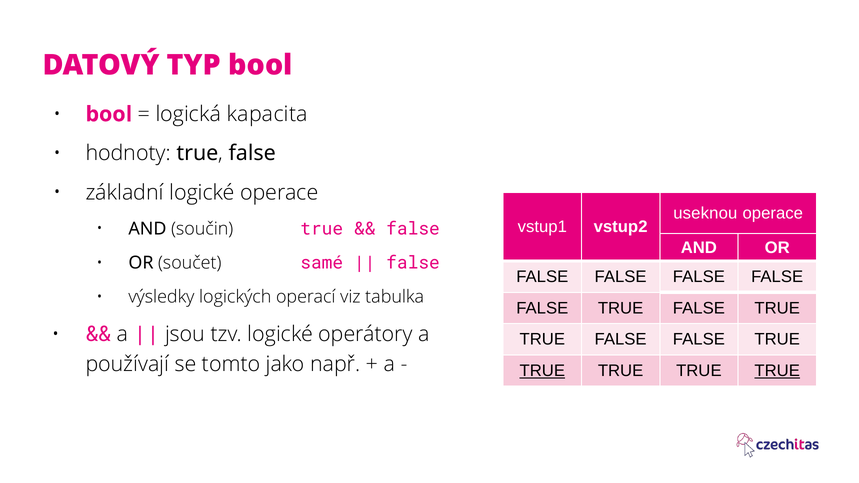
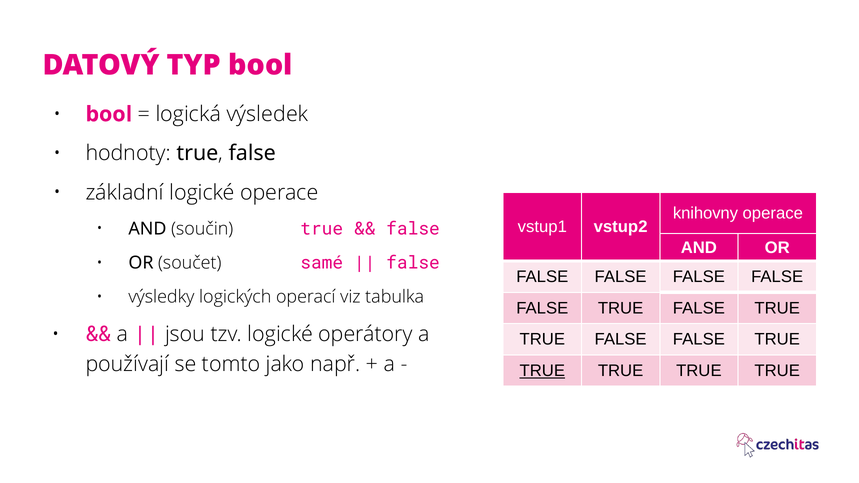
kapacita: kapacita -> výsledek (267, 114)
useknou: useknou -> knihovny (705, 213)
TRUE underline: present -> none (777, 371)
